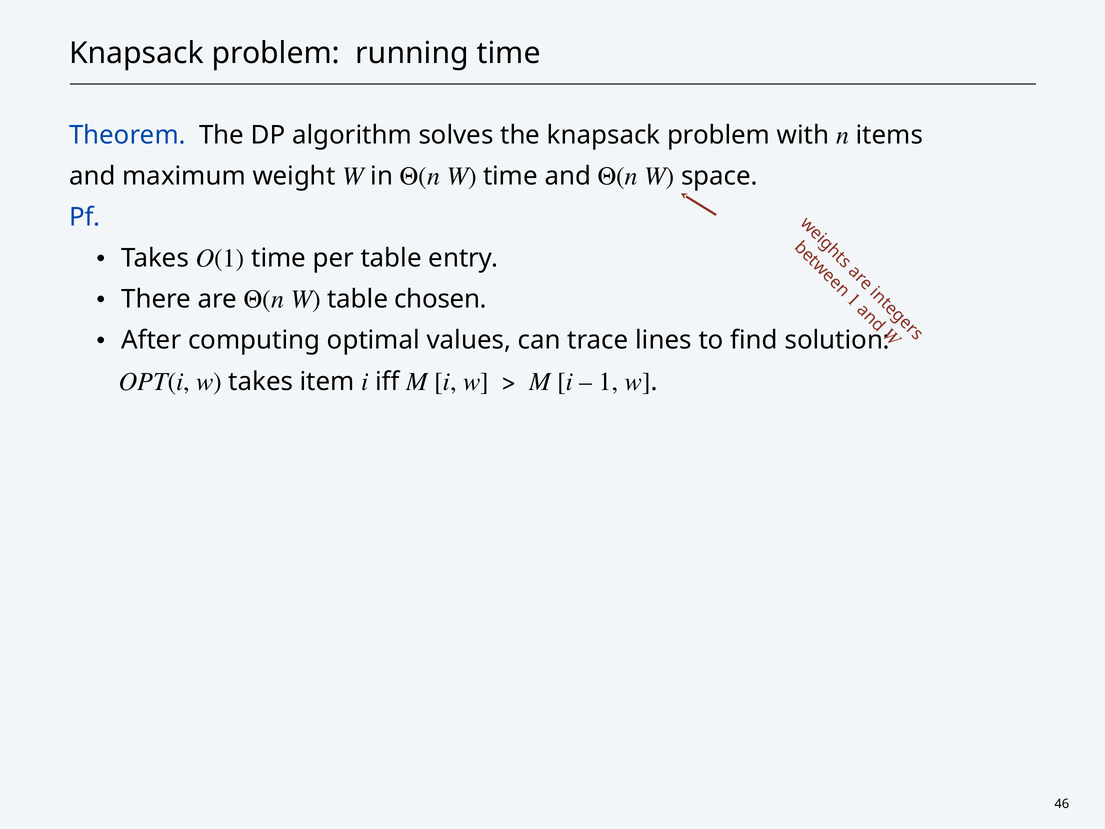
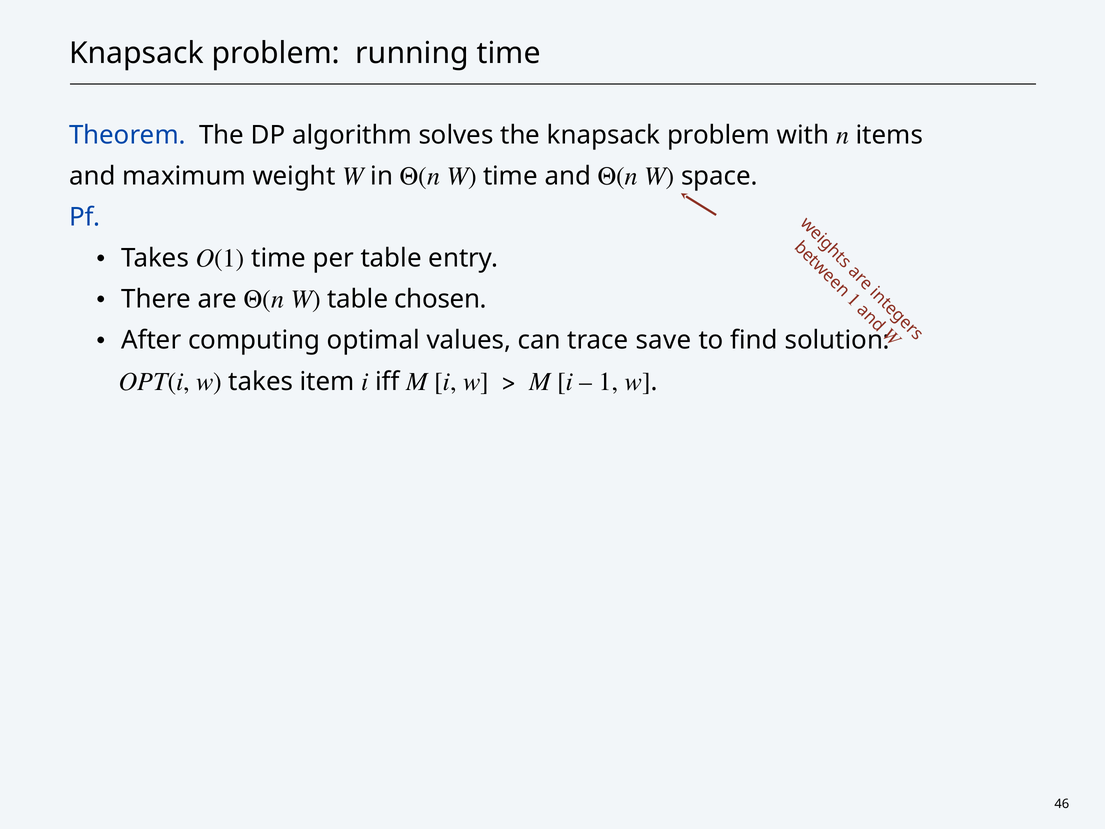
lines: lines -> save (663, 340)
